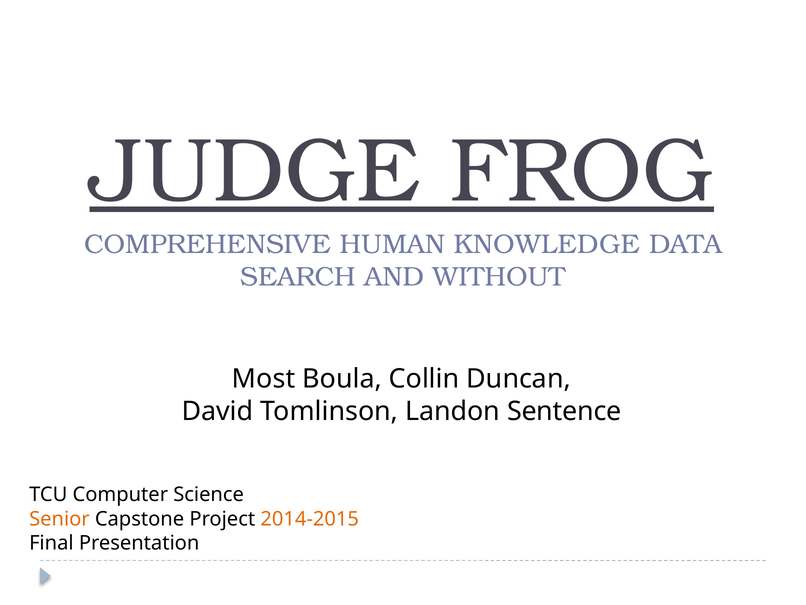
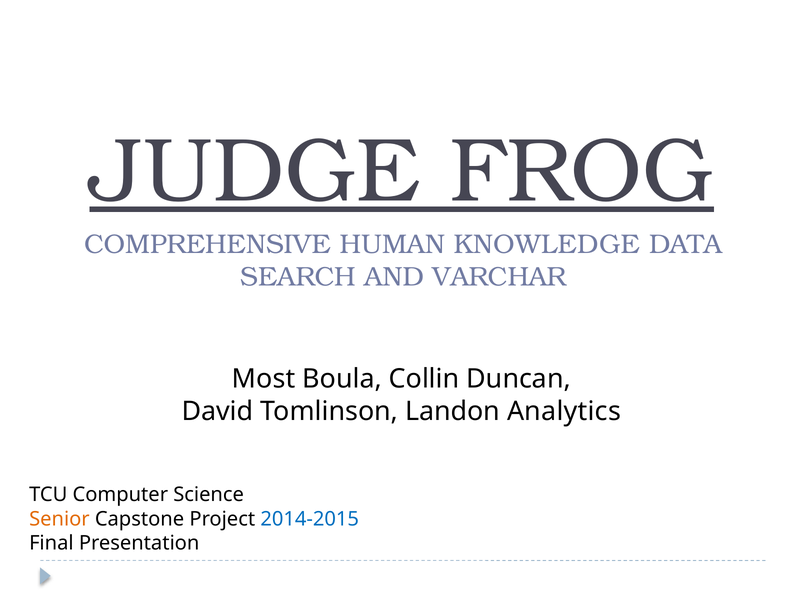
WITHOUT: WITHOUT -> VARCHAR (499, 276)
Sentence: Sentence -> Analytics (564, 411)
2014-2015 colour: orange -> blue (310, 518)
